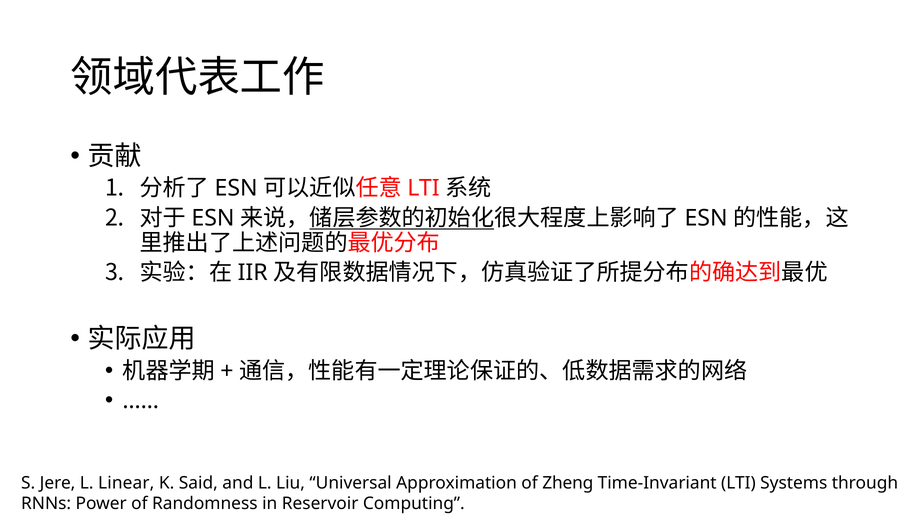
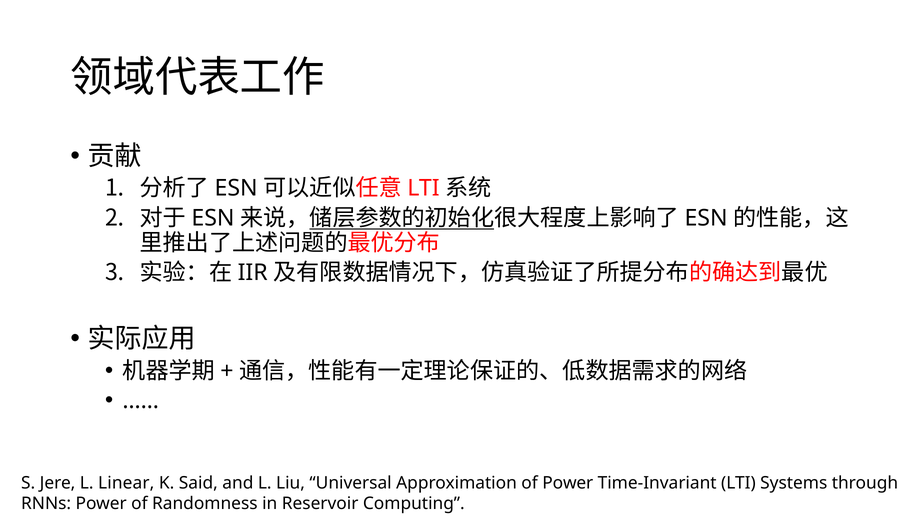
of Zheng: Zheng -> Power (568, 483)
